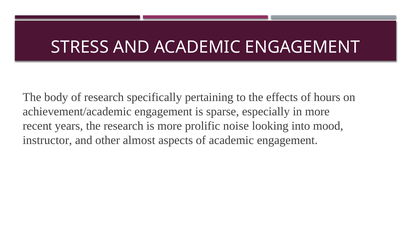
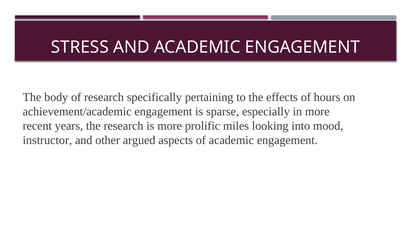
noise: noise -> miles (236, 126)
almost: almost -> argued (139, 140)
